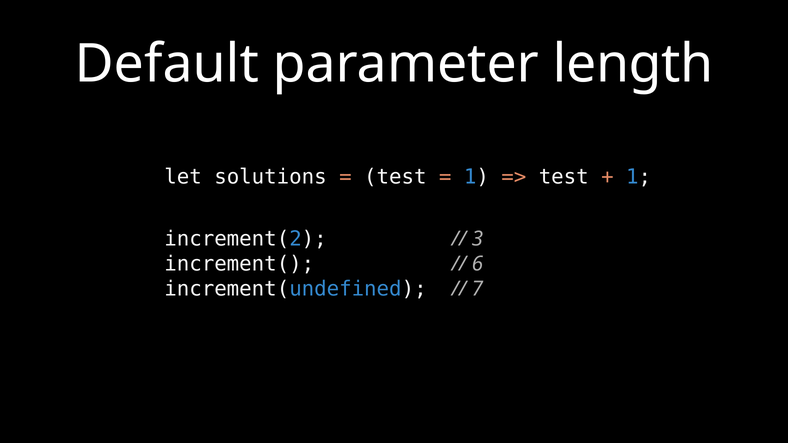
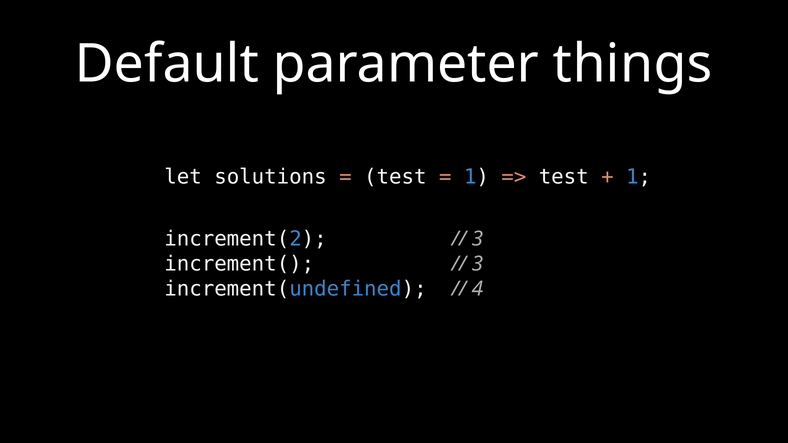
length: length -> things (633, 64)
6: 6 -> 3 (477, 264)
7: 7 -> 4 (477, 289)
